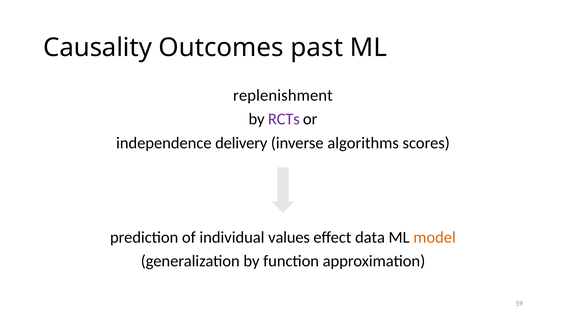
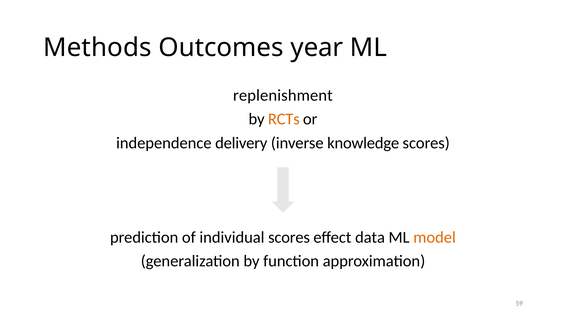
Causality: Causality -> Methods (97, 48)
past: past -> year (317, 48)
RCTs colour: purple -> orange (284, 119)
algorithms: algorithms -> knowledge (363, 143)
individual values: values -> scores (289, 238)
